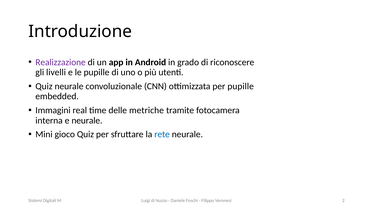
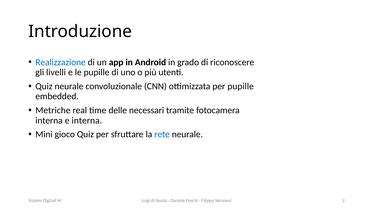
Realizzazione colour: purple -> blue (61, 62)
Immagini: Immagini -> Metriche (53, 110)
metriche: metriche -> necessari (147, 110)
e neurale: neurale -> interna (87, 120)
